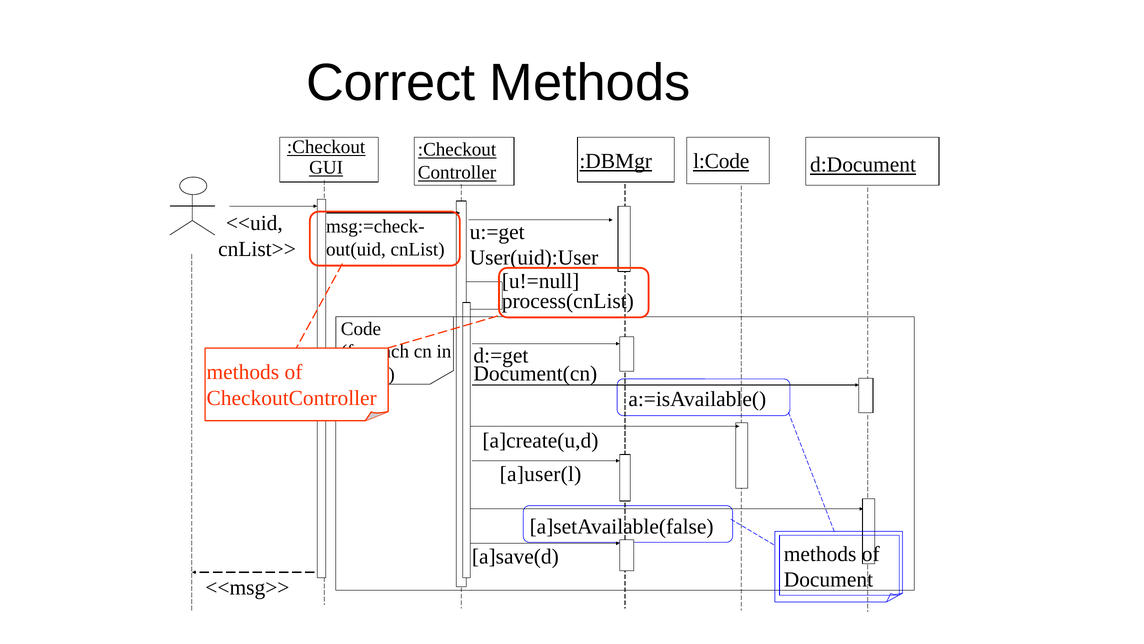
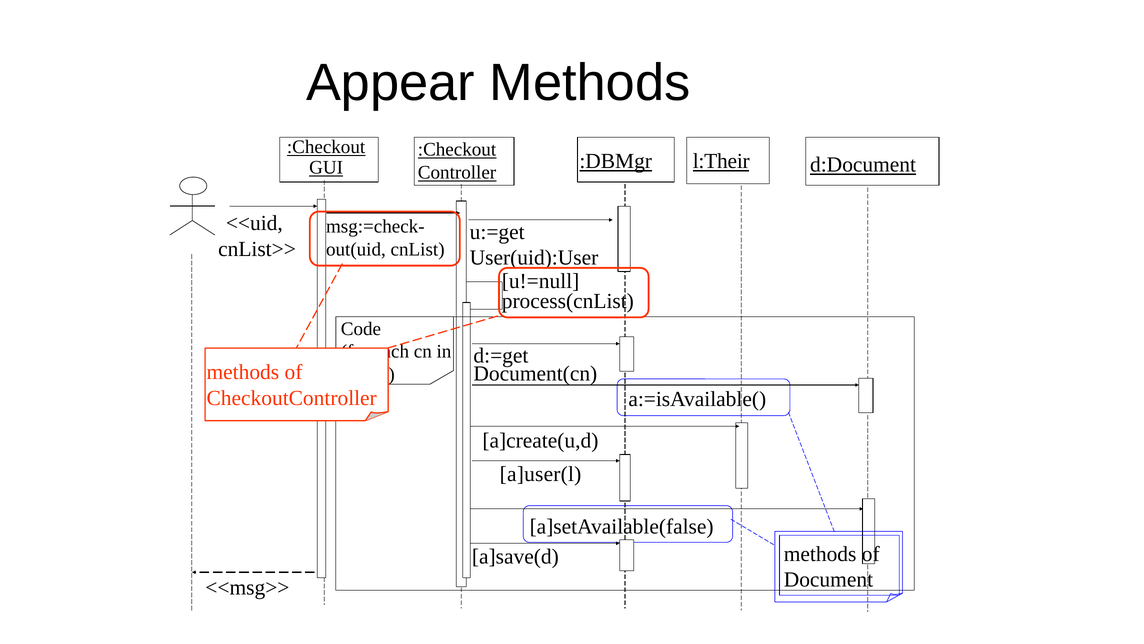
Correct: Correct -> Appear (390, 83)
l:Code: l:Code -> l:Their (721, 161)
